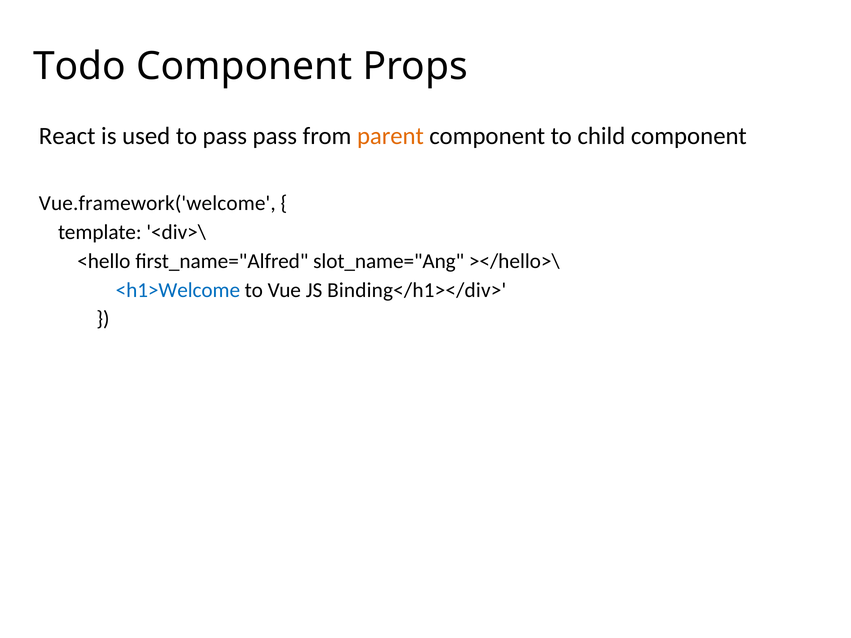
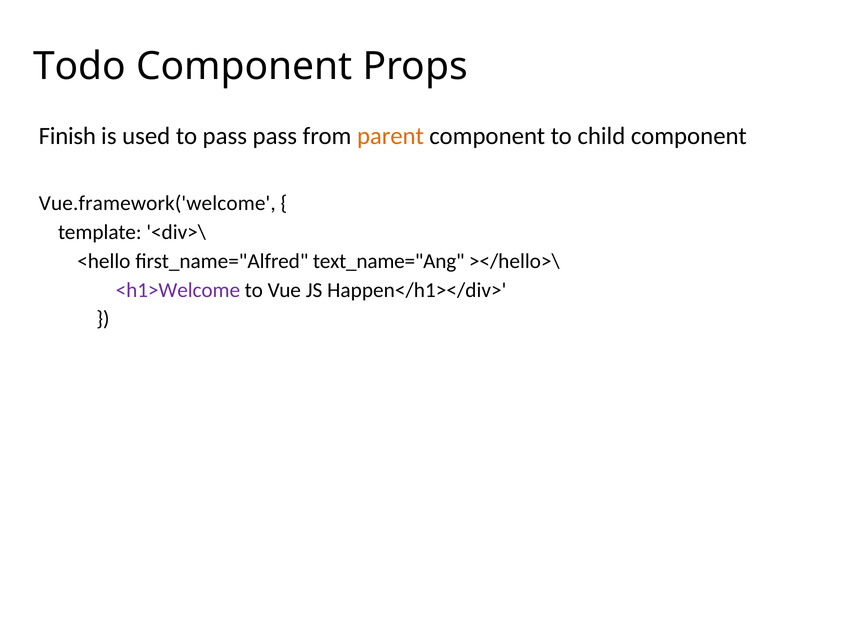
React: React -> Finish (67, 136)
slot_name="Ang: slot_name="Ang -> text_name="Ang (389, 261)
<h1>Welcome colour: blue -> purple (178, 290)
Binding</h1></div>: Binding</h1></div> -> Happen</h1></div> (417, 290)
